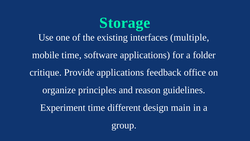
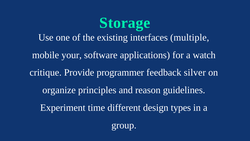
mobile time: time -> your (72, 55)
folder: folder -> watch (204, 55)
Provide applications: applications -> programmer (120, 72)
office: office -> silver (195, 72)
main: main -> types (181, 107)
